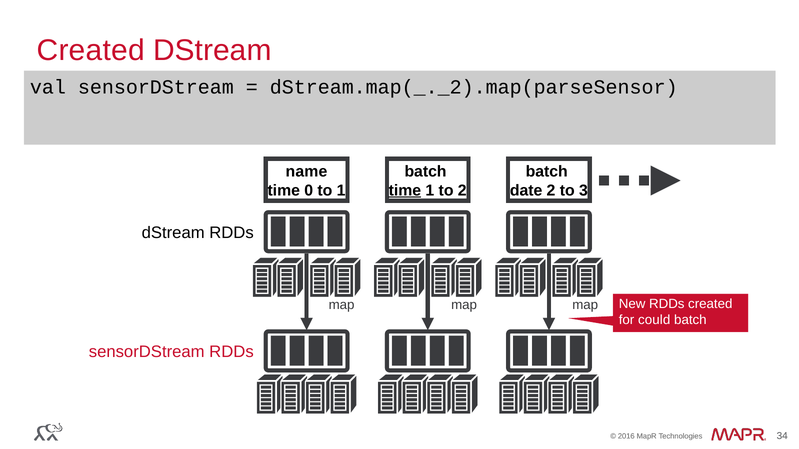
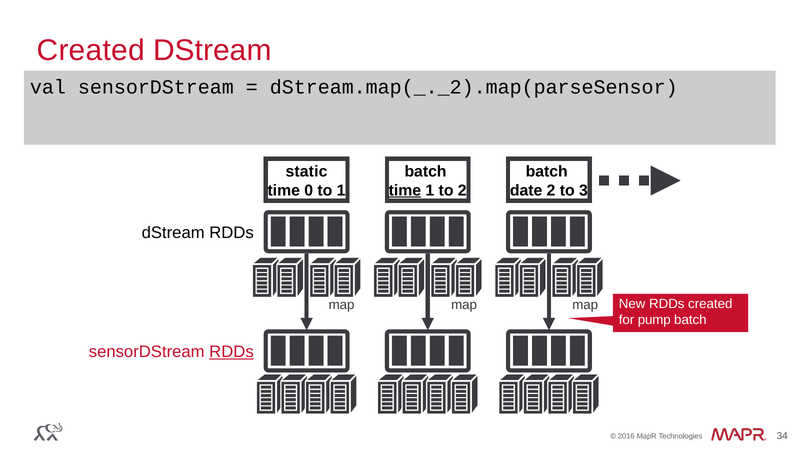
name: name -> static (306, 172)
could: could -> pump (654, 320)
RDDs underline: none -> present (231, 352)
